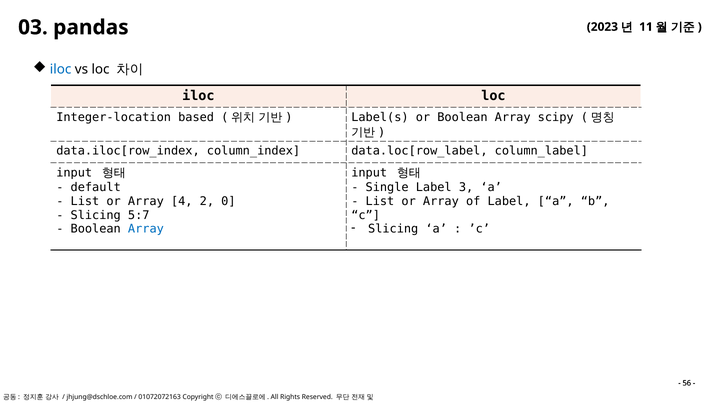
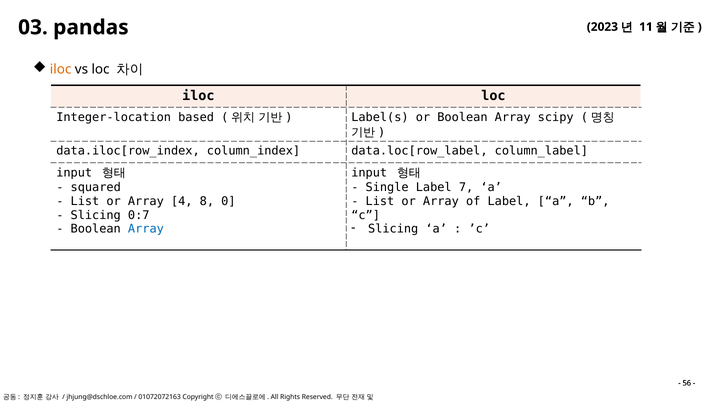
iloc colour: blue -> orange (61, 70)
default: default -> squared (96, 188)
3: 3 -> 7 (466, 188)
2: 2 -> 8 (207, 201)
5:7: 5:7 -> 0:7 (139, 215)
